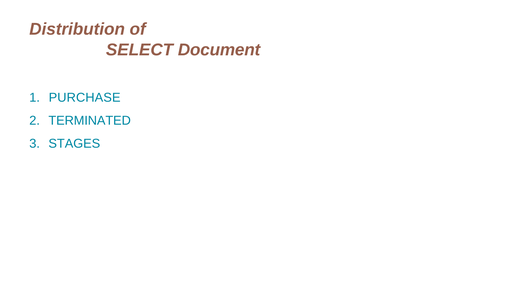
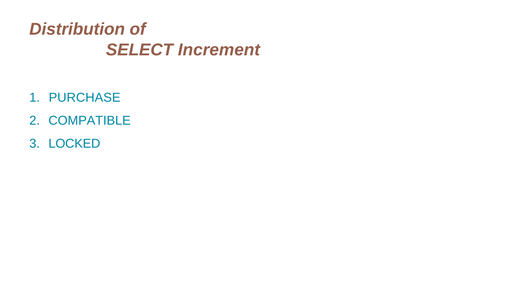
Document: Document -> Increment (219, 50)
TERMINATED: TERMINATED -> COMPATIBLE (90, 120)
STAGES: STAGES -> LOCKED (74, 143)
